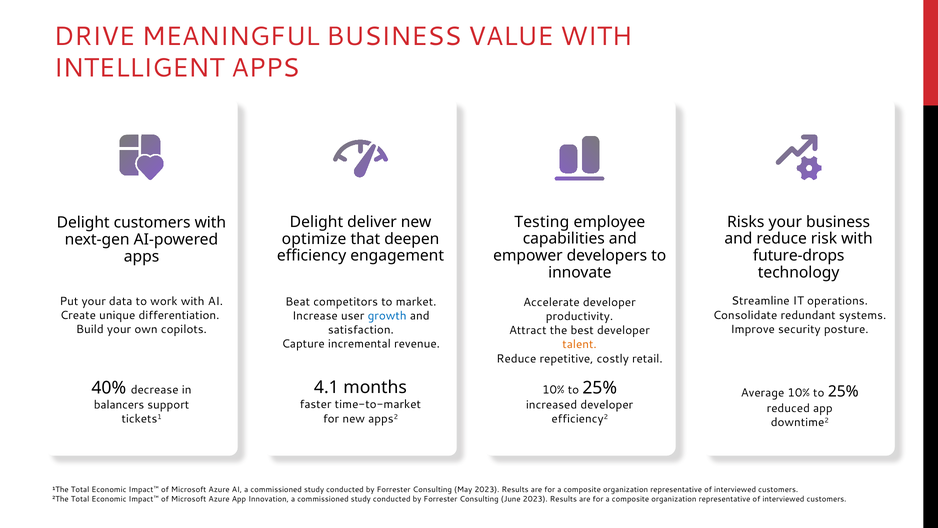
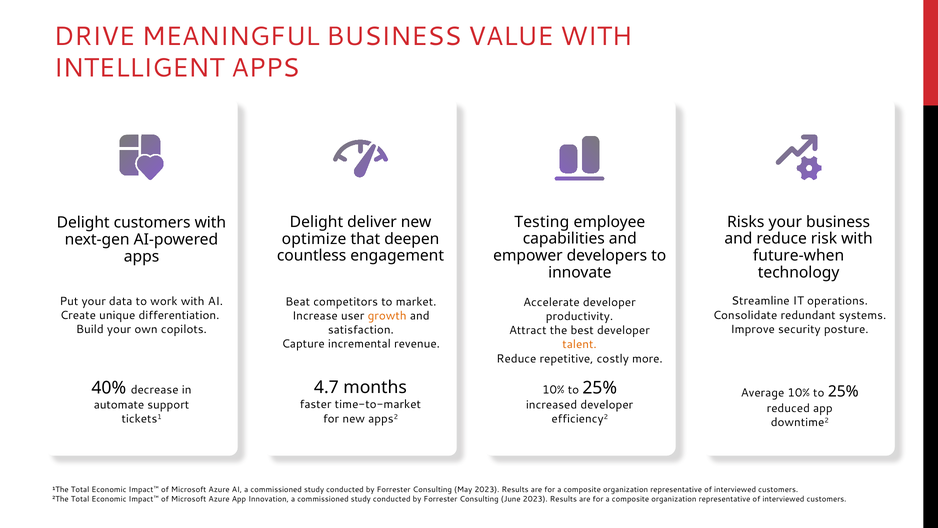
future-drops: future-drops -> future-when (799, 256)
efficiency: efficiency -> countless (312, 256)
growth colour: blue -> orange (387, 316)
retail: retail -> more (647, 358)
4.1: 4.1 -> 4.7 (326, 387)
balancers: balancers -> automate (119, 405)
